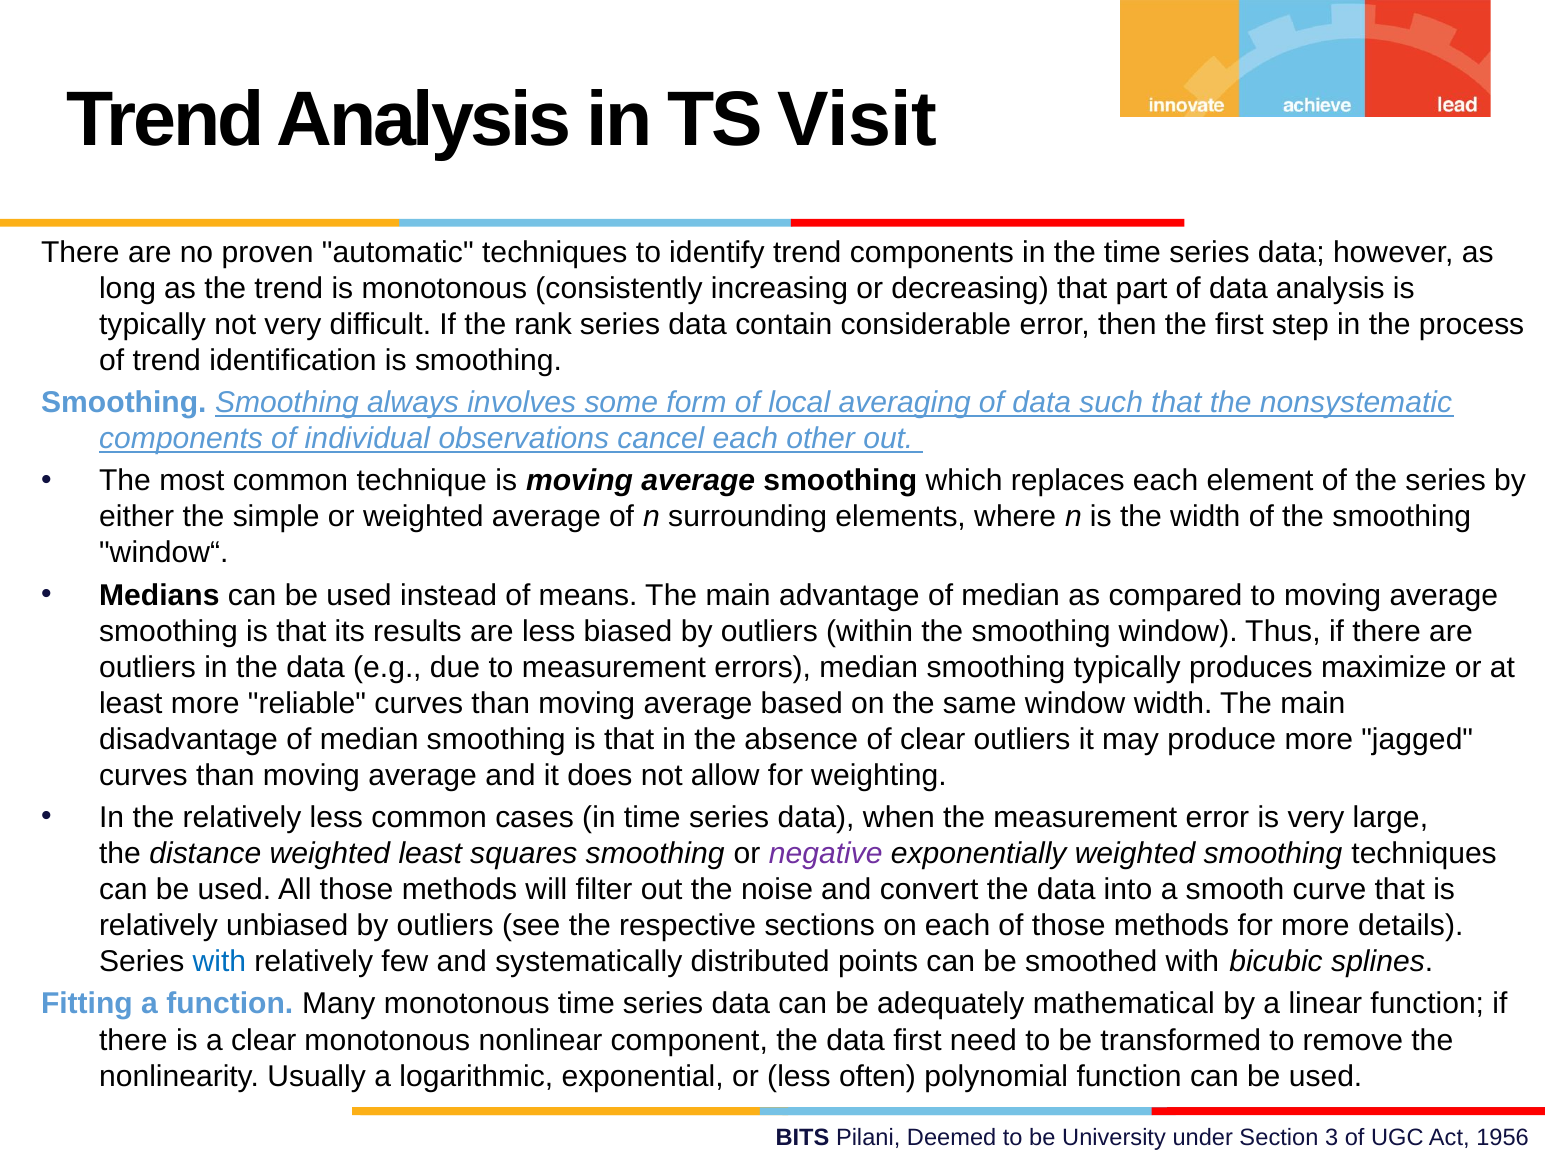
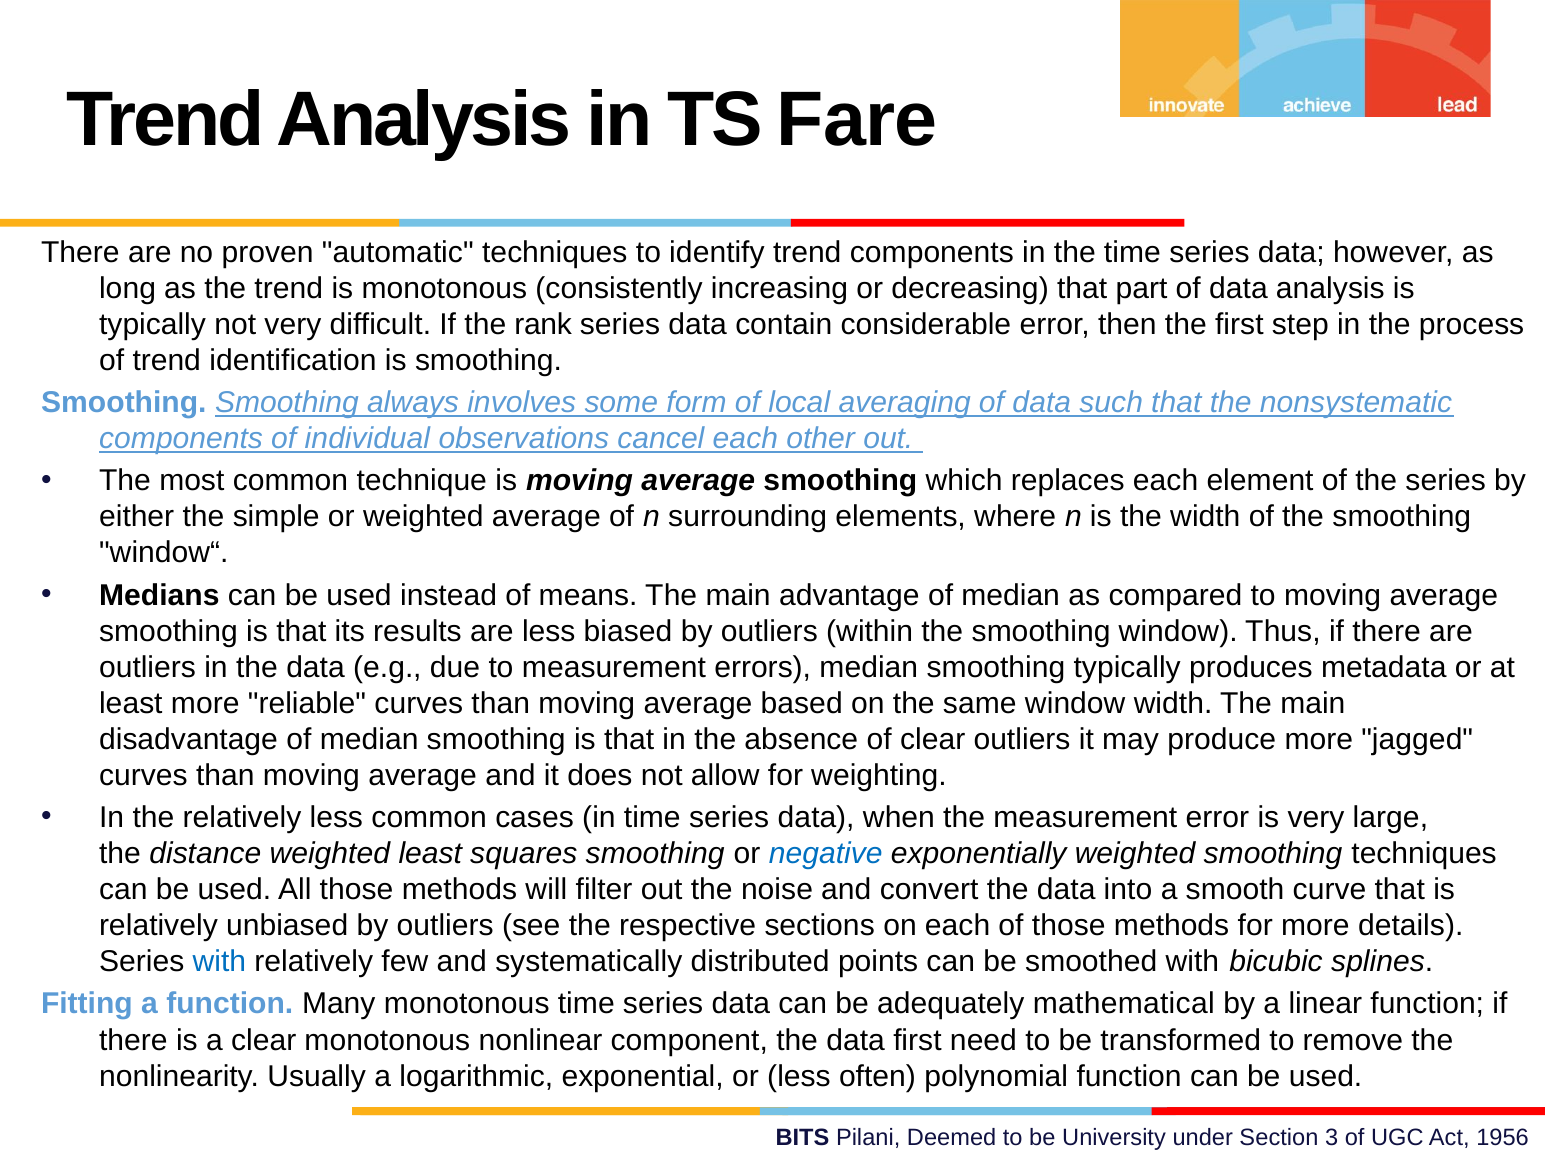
Visit: Visit -> Fare (857, 120)
maximize: maximize -> metadata (1384, 667)
negative colour: purple -> blue (826, 854)
